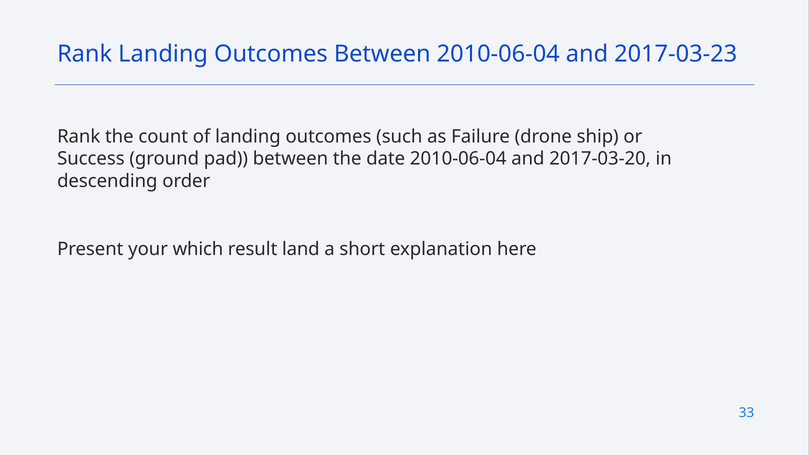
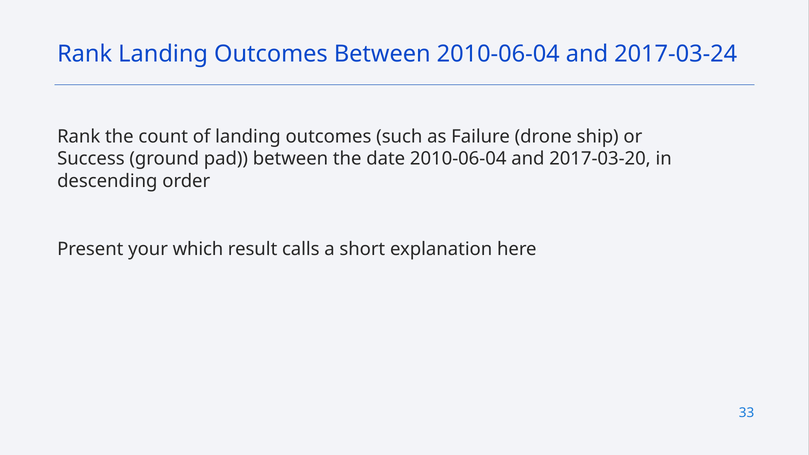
2017-03-23: 2017-03-23 -> 2017-03-24 (676, 54)
land: land -> calls (301, 249)
